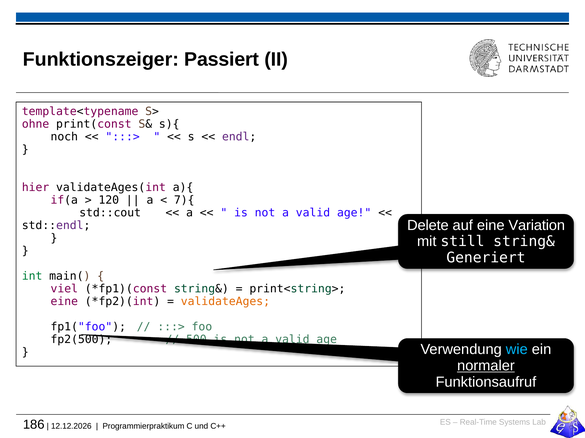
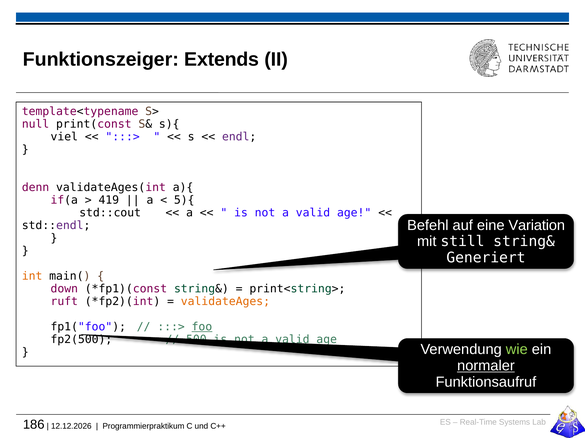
Passiert: Passiert -> Extends (222, 59)
ohne: ohne -> null (36, 124)
noch: noch -> viel (64, 137)
hier: hier -> denn (36, 188)
120: 120 -> 419 (109, 200)
7){: 7){ -> 5){ (184, 200)
Delete: Delete -> Befehl (428, 226)
int colour: green -> orange (32, 276)
viel: viel -> down (64, 289)
eine: eine -> ruft (64, 302)
foo underline: none -> present (202, 327)
wie colour: light blue -> light green (517, 350)
